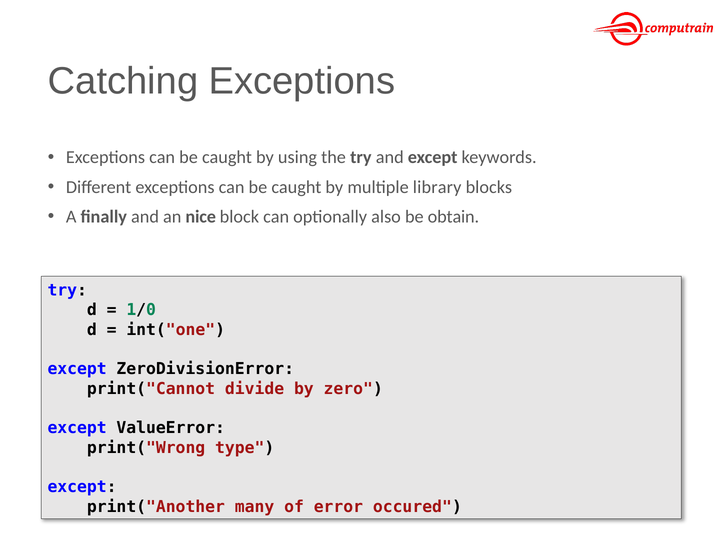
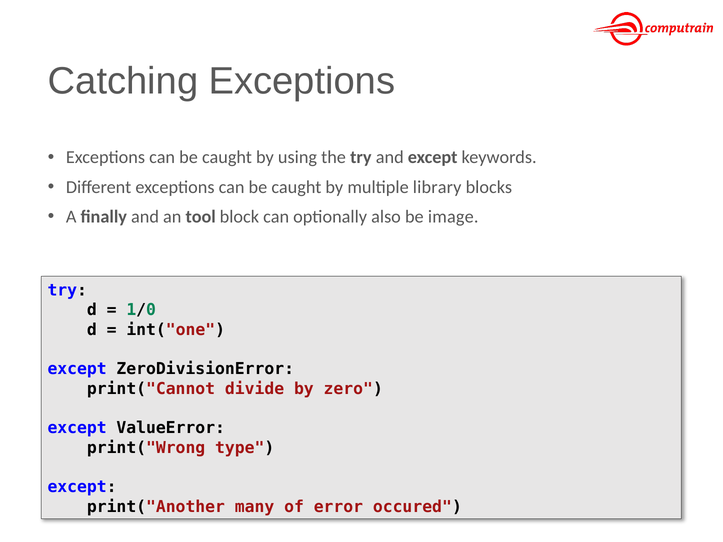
nice: nice -> tool (201, 217)
obtain: obtain -> image (453, 217)
